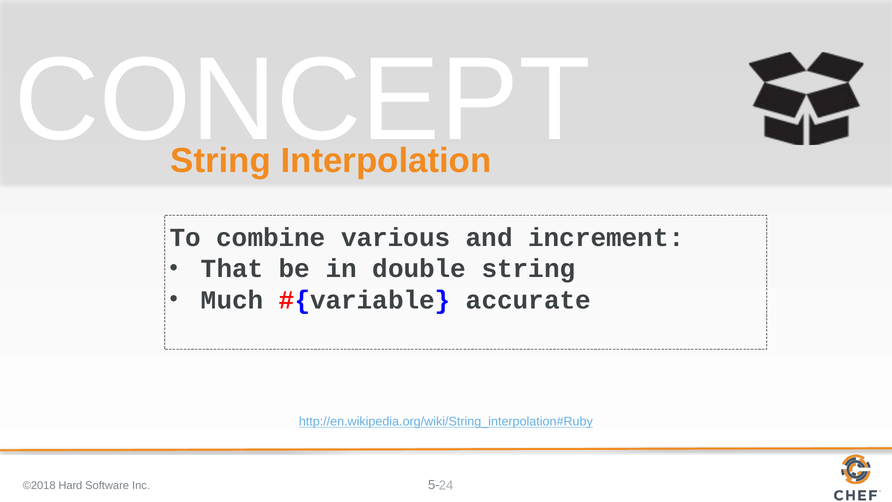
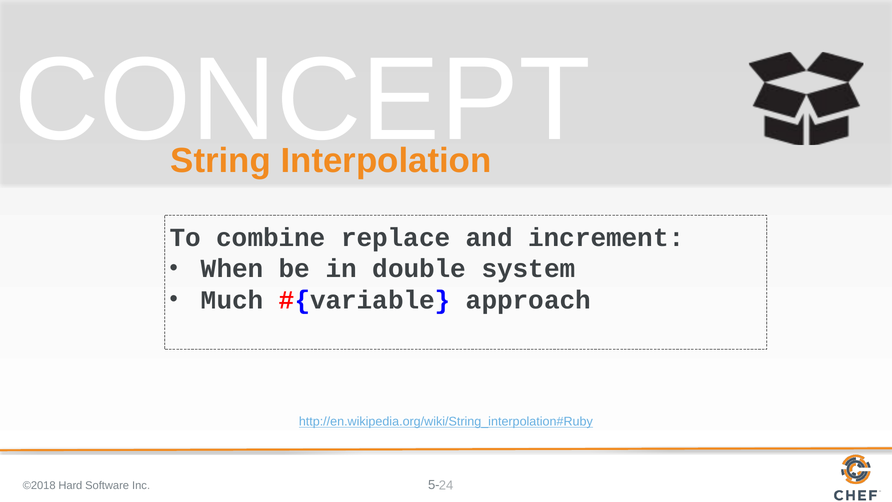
various: various -> replace (396, 237)
That: That -> When (232, 269)
double string: string -> system (528, 269)
accurate: accurate -> approach (528, 300)
